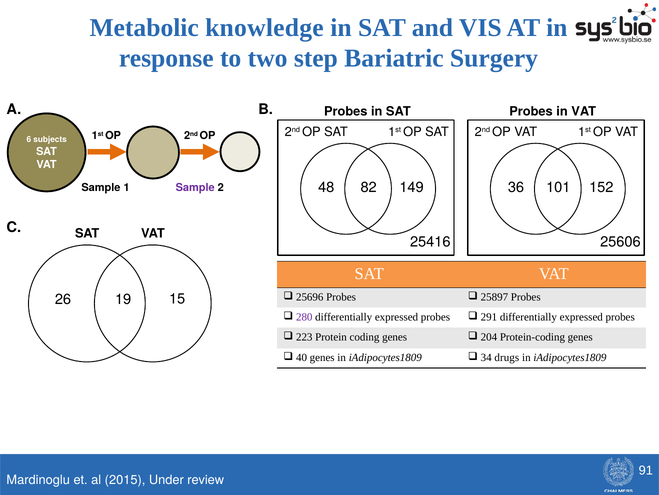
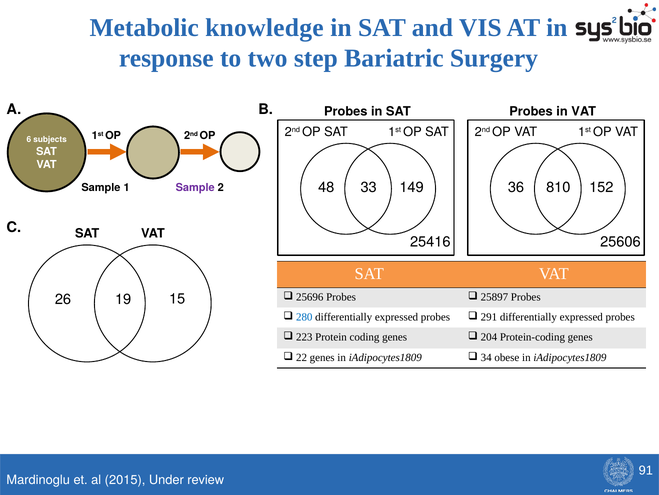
82: 82 -> 33 (369, 187)
101: 101 -> 810 (558, 187)
280 colour: purple -> blue (304, 316)
40: 40 -> 22 (302, 357)
drugs: drugs -> obese (507, 357)
